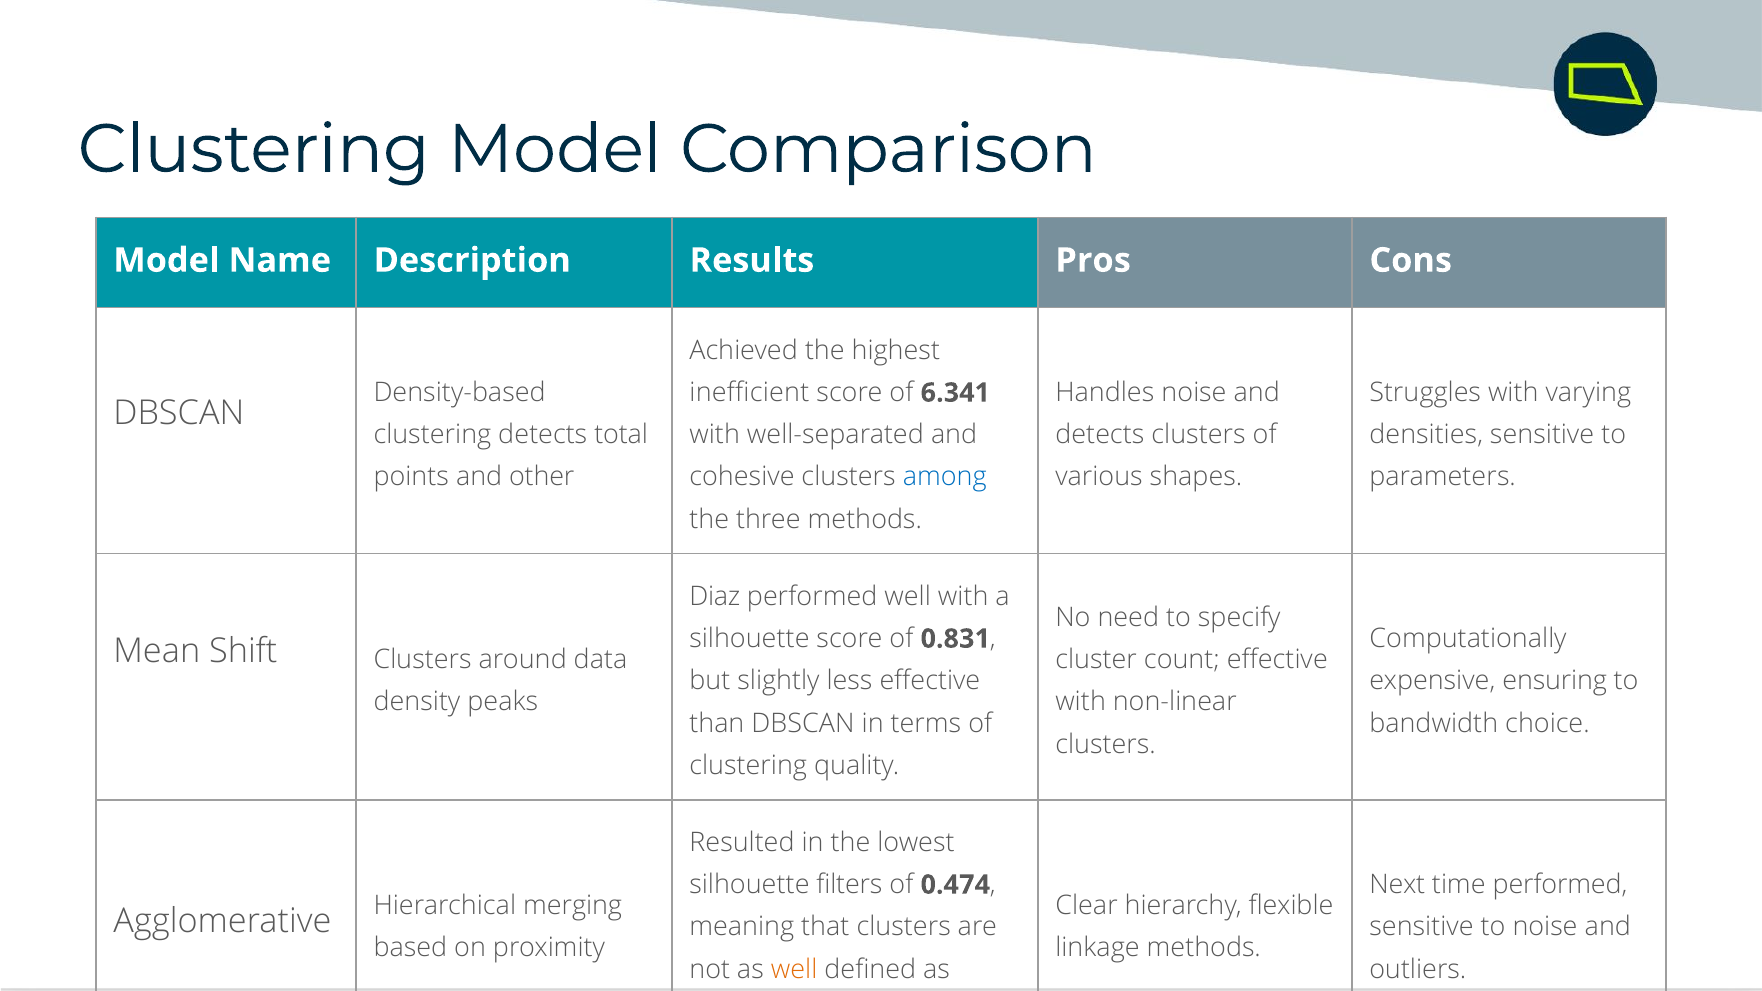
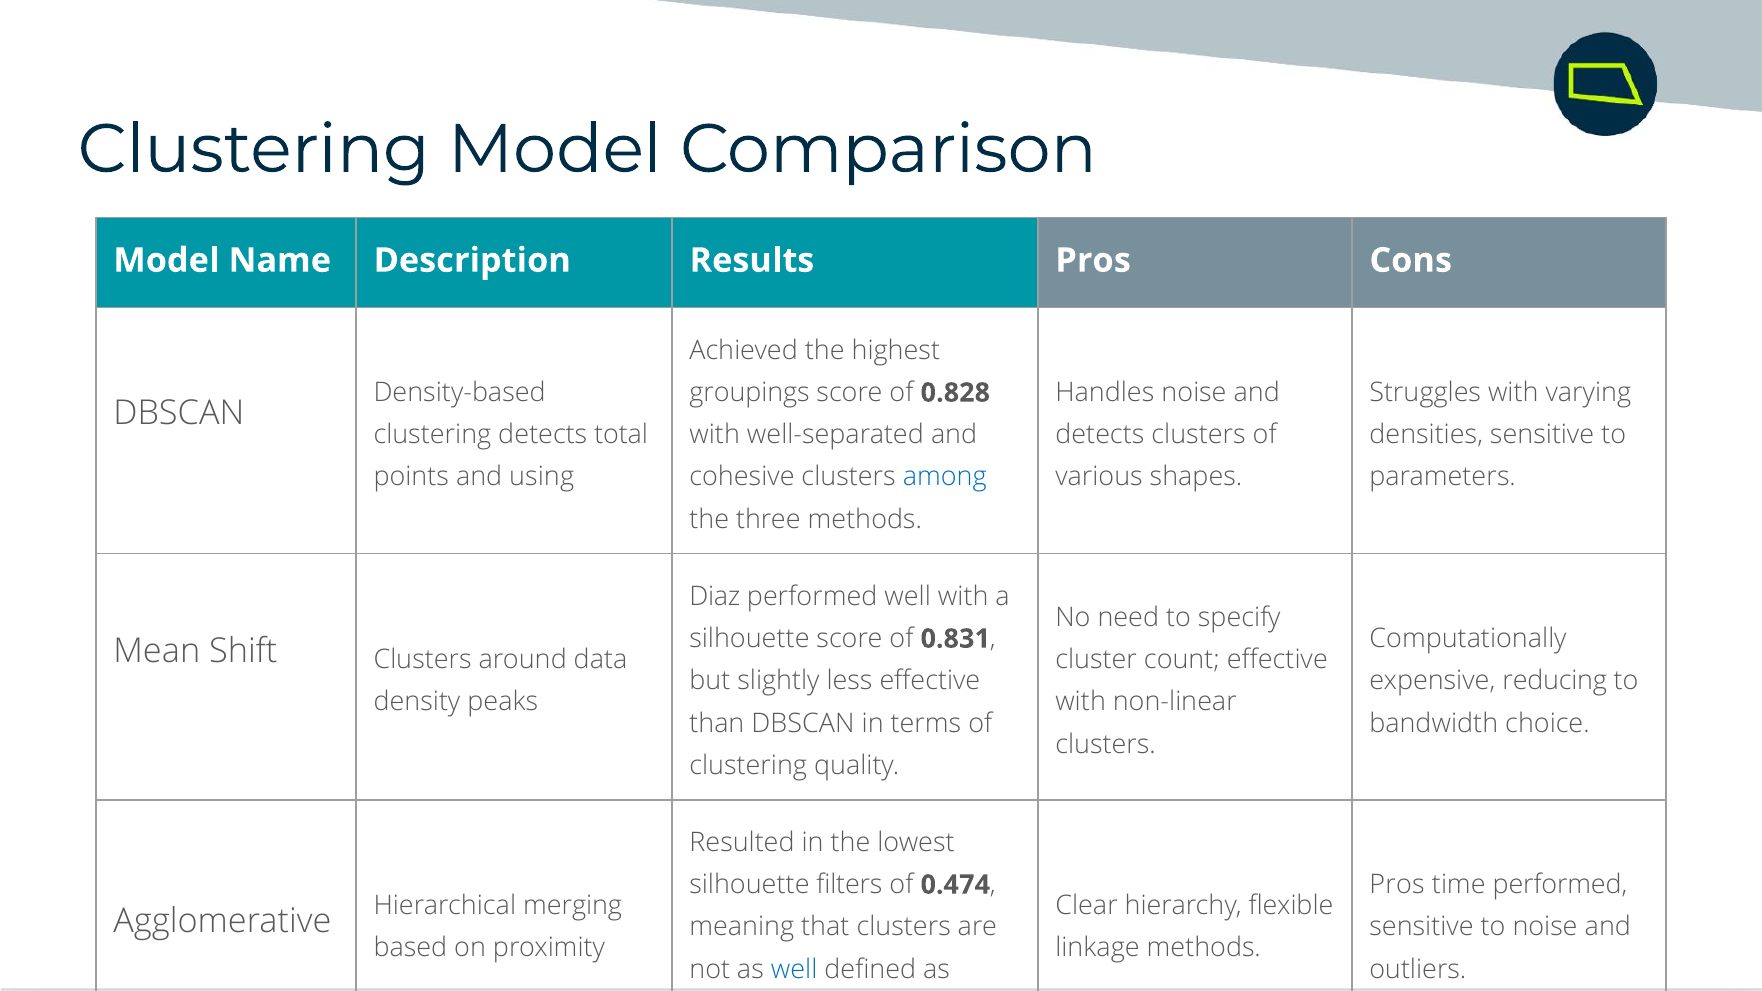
inefficient: inefficient -> groupings (750, 393)
6.341: 6.341 -> 0.828 (955, 393)
other: other -> using (542, 477)
ensuring: ensuring -> reducing (1555, 681)
Next: Next -> Pros (1397, 885)
well colour: orange -> blue (794, 969)
